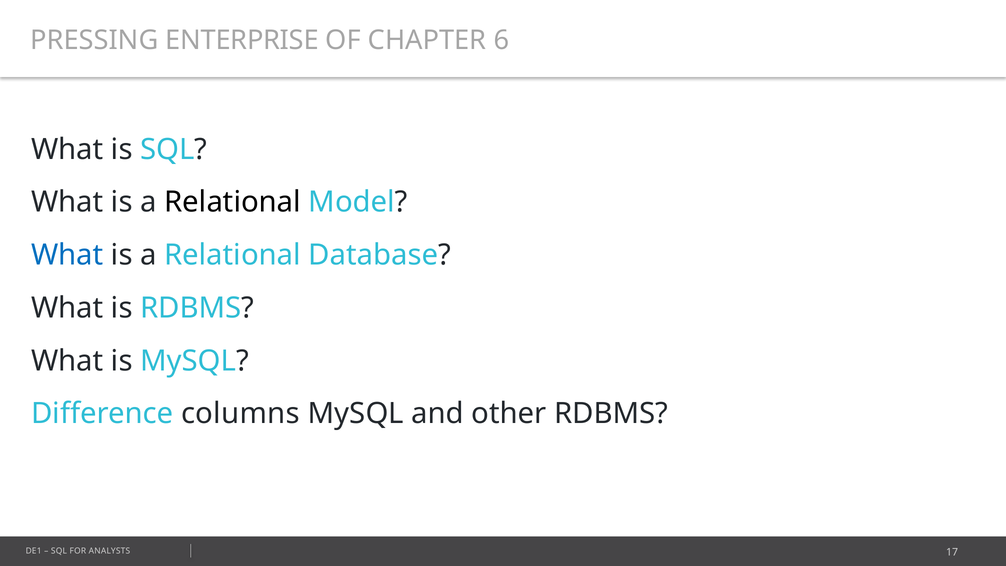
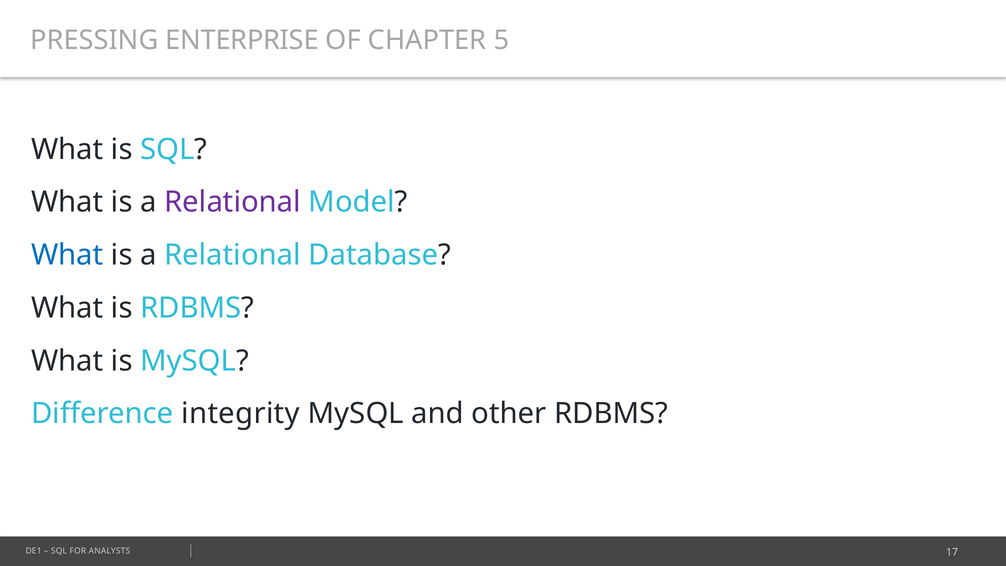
6: 6 -> 5 (501, 40)
Relational colour: black -> purple (233, 202)
columns: columns -> integrity (240, 414)
